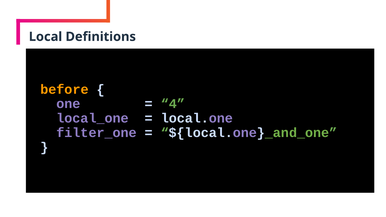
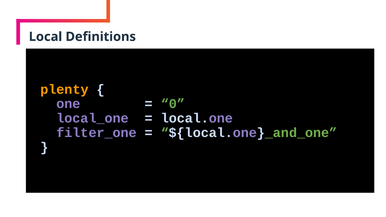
before: before -> plenty (64, 89)
4: 4 -> 0 (173, 104)
